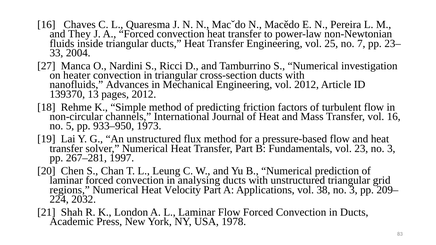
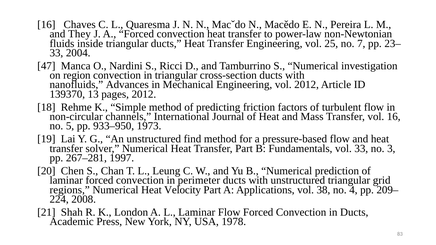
27: 27 -> 47 (46, 66)
heater: heater -> region (77, 75)
flux: flux -> find (192, 139)
vol 23: 23 -> 33 (361, 149)
analysing: analysing -> perimeter (199, 181)
38 no 3: 3 -> 4 (353, 190)
2032: 2032 -> 2008 (84, 199)
